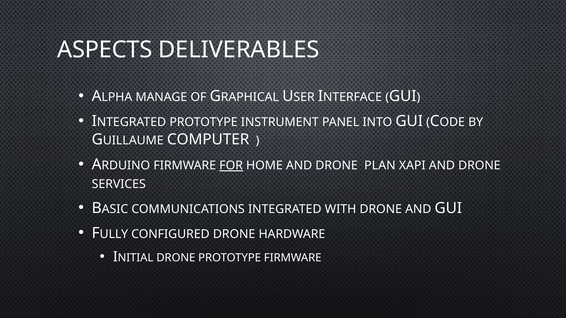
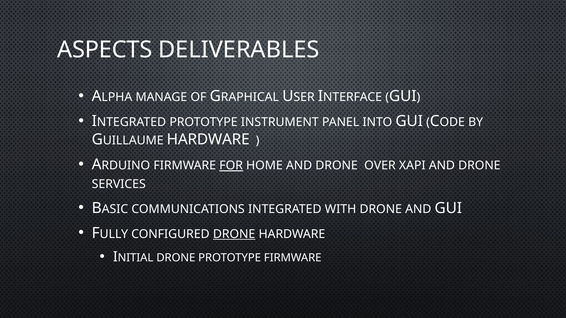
COMPUTER: COMPUTER -> HARDWARE (208, 140)
PLAN: PLAN -> OVER (380, 166)
DRONE underline: none -> present (234, 234)
